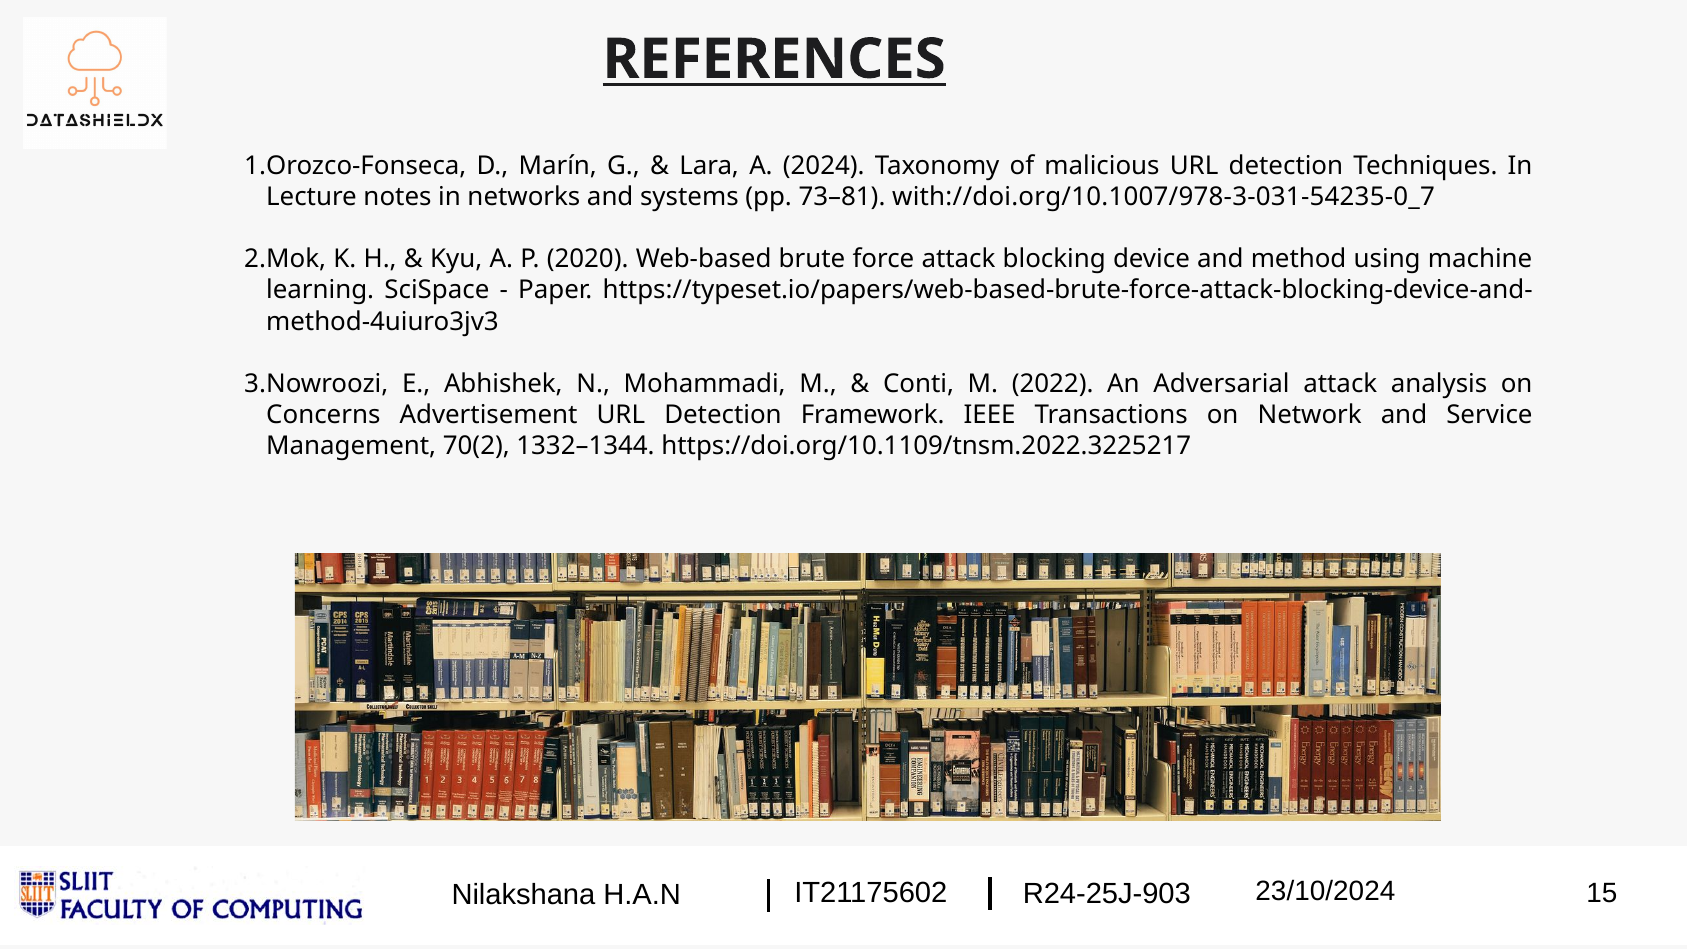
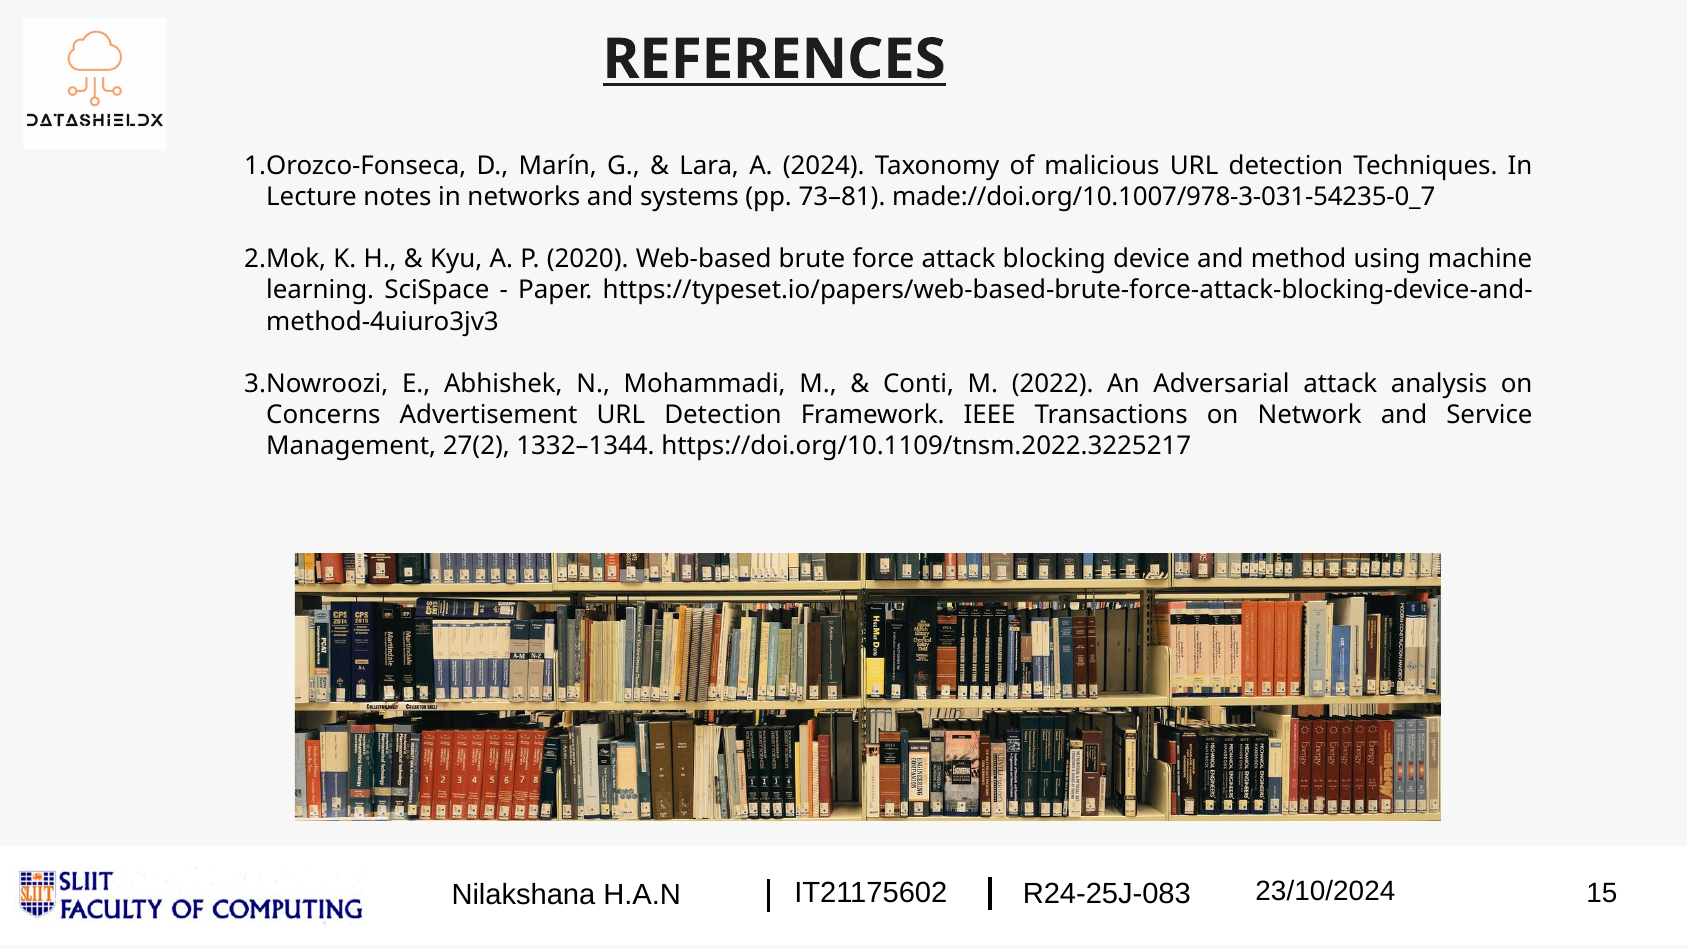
with://doi.org/10.1007/978-3-031-54235-0_7: with://doi.org/10.1007/978-3-031-54235-0_7 -> made://doi.org/10.1007/978-3-031-54235-0_7 (1164, 197)
70(2: 70(2 -> 27(2 (476, 446)
R24-25J-903: R24-25J-903 -> R24-25J-083 (1107, 894)
